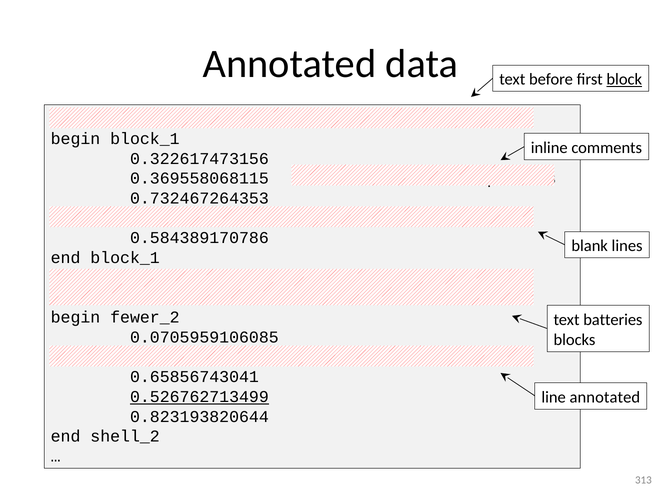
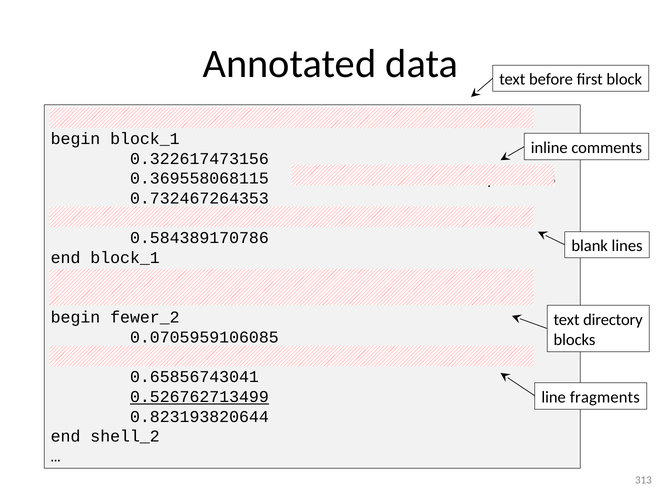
block underline: present -> none (624, 79)
batteries: batteries -> directory (613, 320)
line annotated: annotated -> fragments (605, 397)
